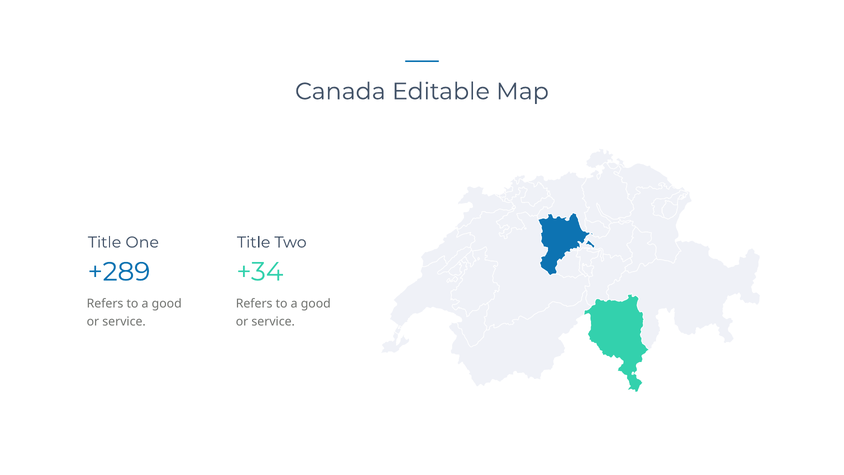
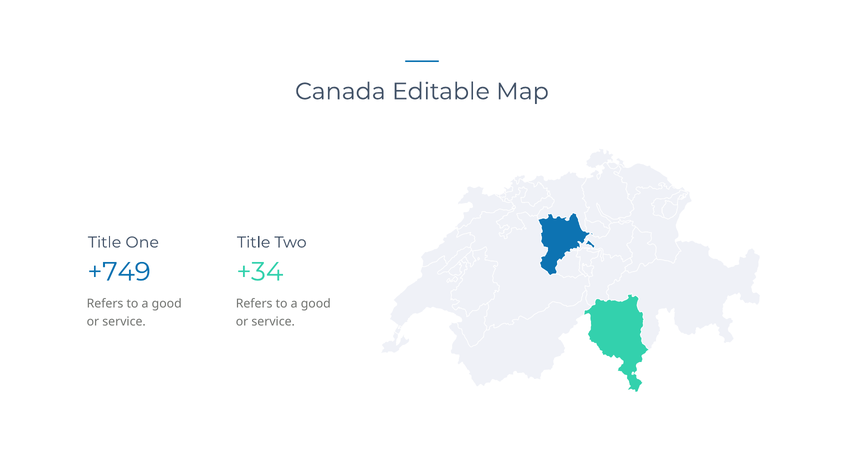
+289: +289 -> +749 (119, 272)
